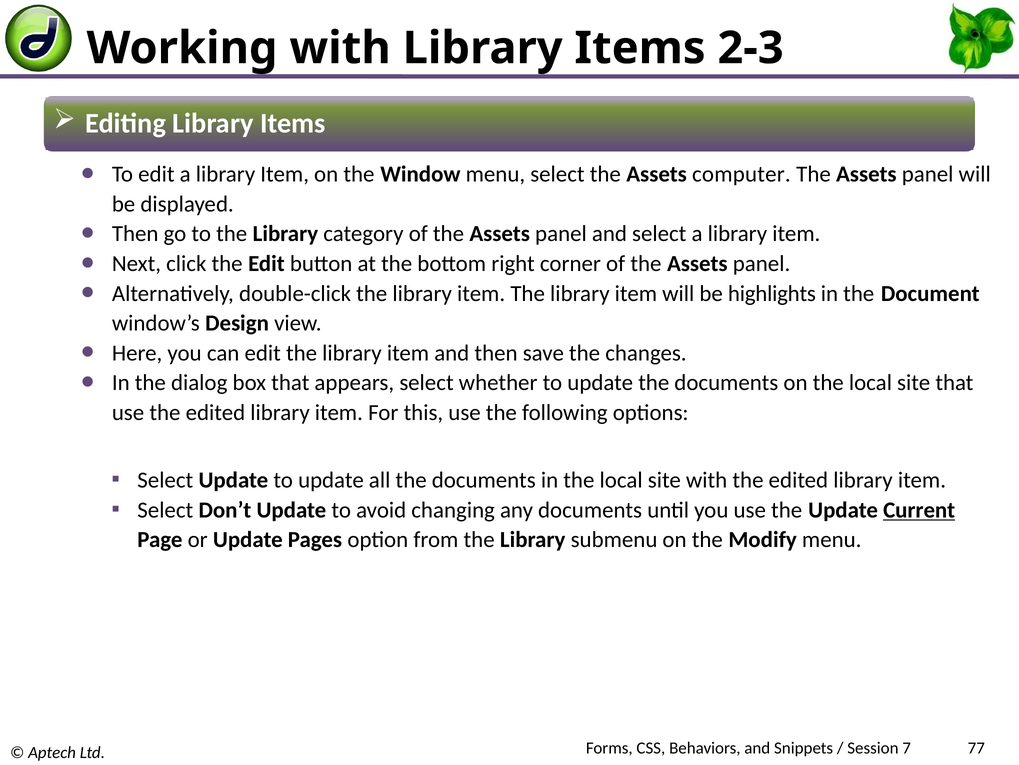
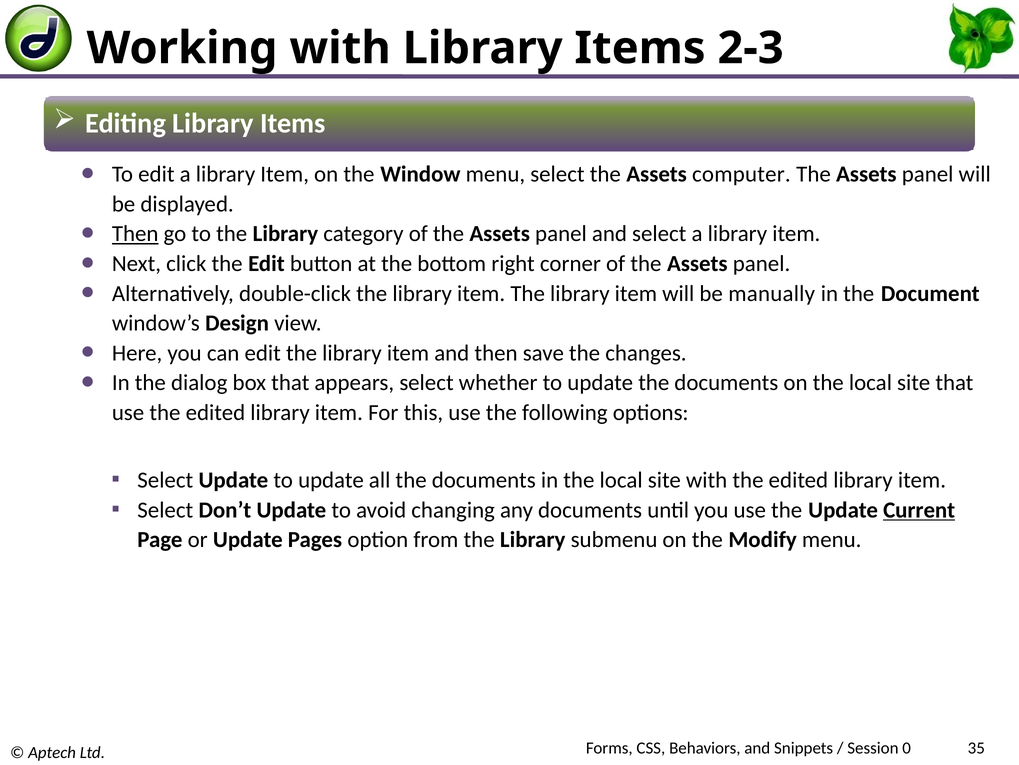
Then underline: none -> present (135, 234)
highlights: highlights -> manually (772, 293)
7: 7 -> 0 (907, 748)
77: 77 -> 35 (976, 747)
